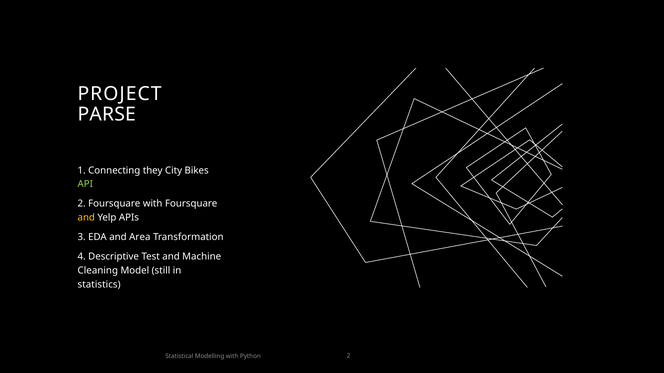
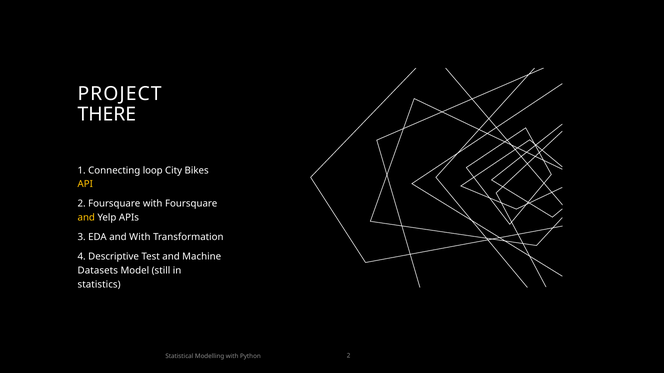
PARSE: PARSE -> THERE (107, 115)
they: they -> loop (153, 171)
API colour: light green -> yellow (85, 184)
and Area: Area -> With (140, 237)
Cleaning: Cleaning -> Datasets (98, 271)
